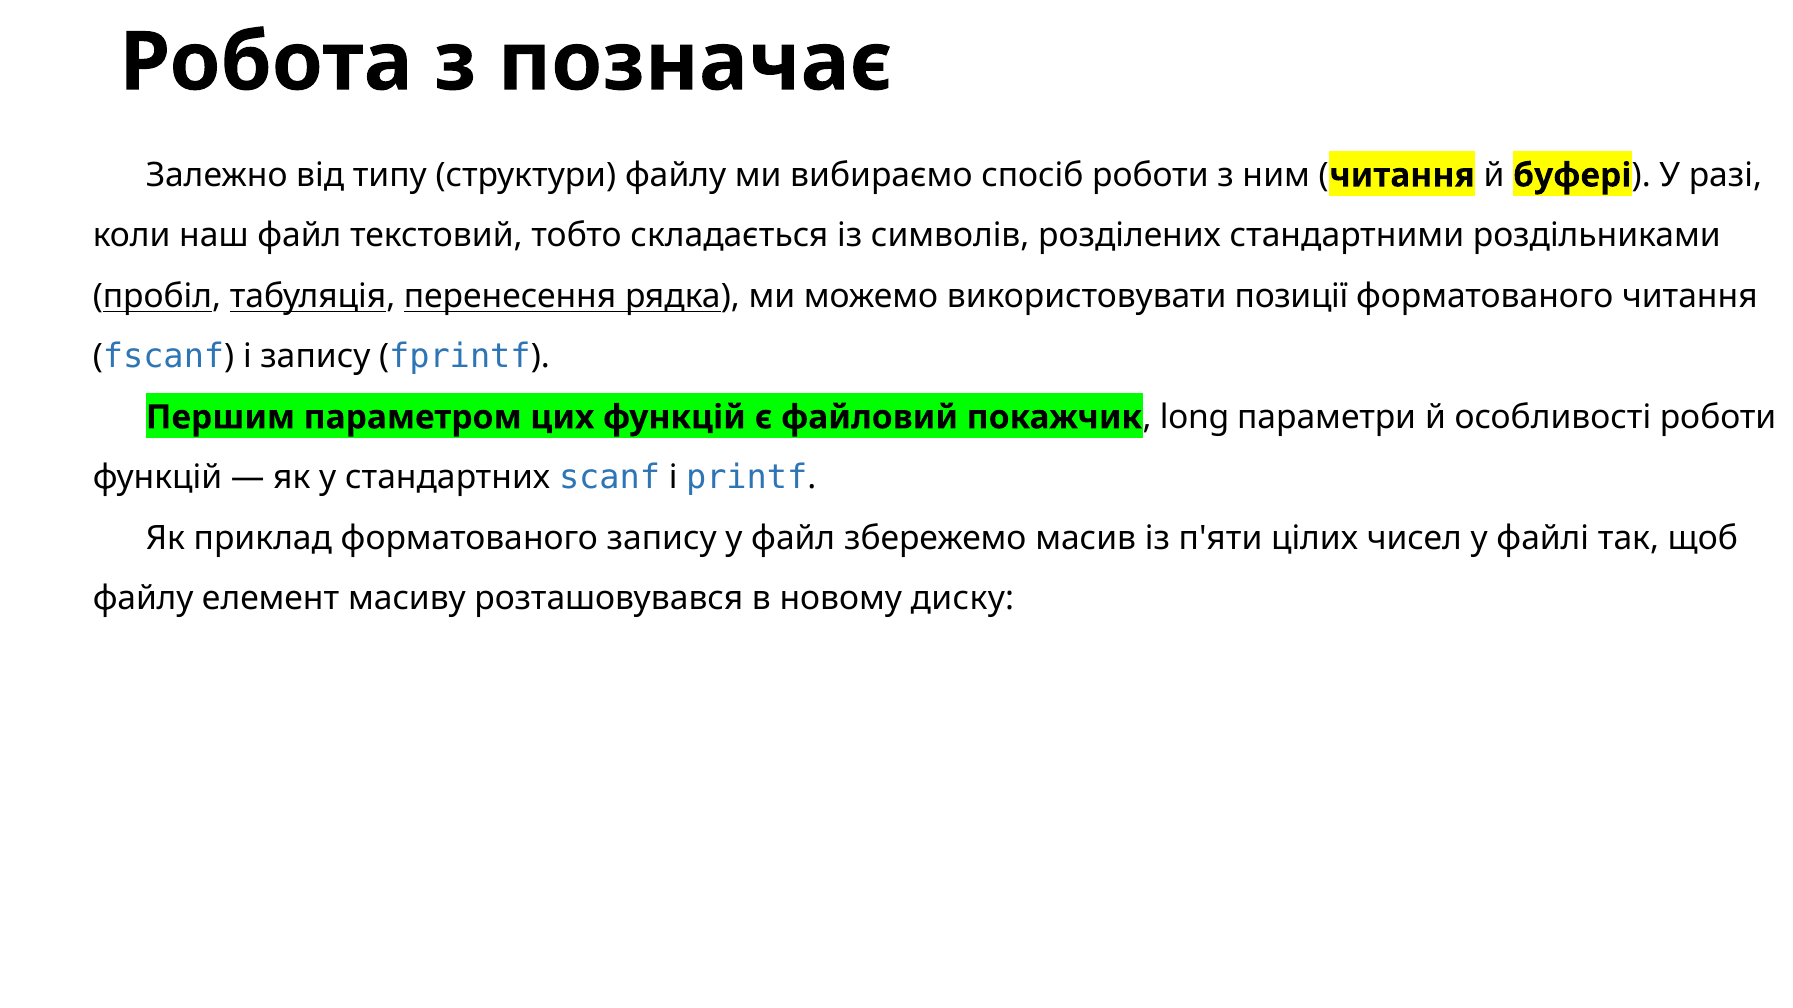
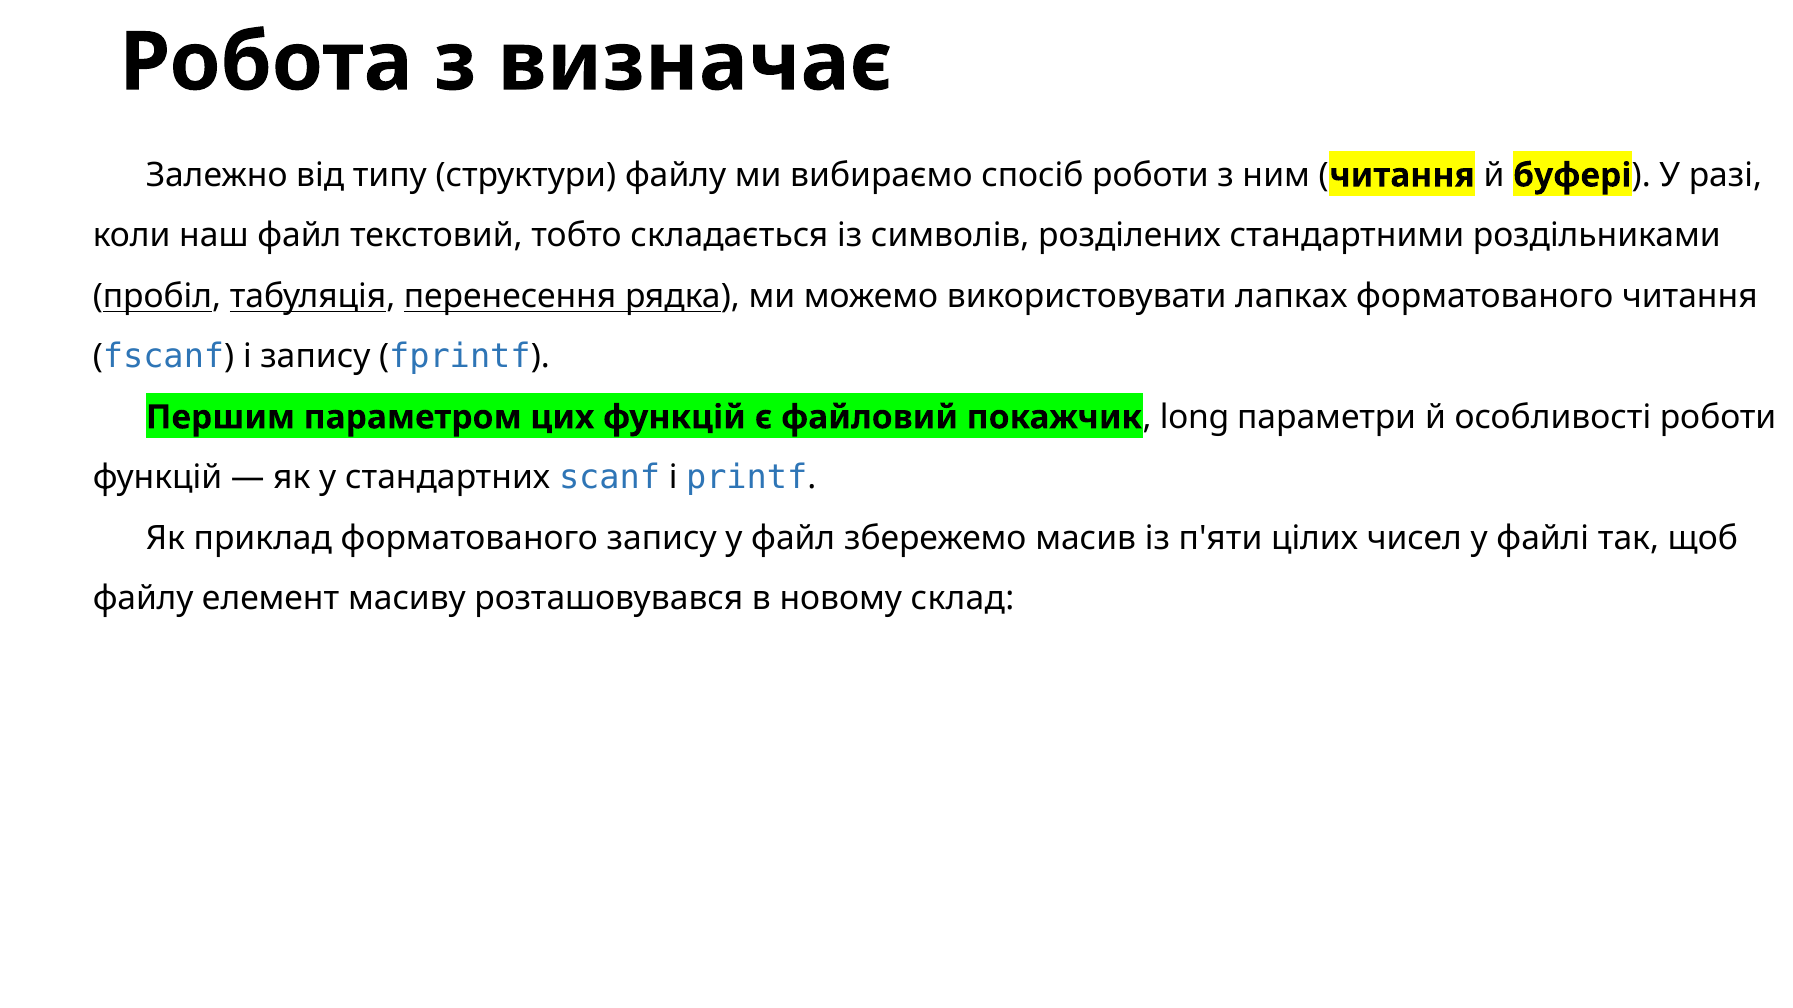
позначає: позначає -> визначає (695, 63)
позиції: позиції -> лапках (1291, 297)
диску: диску -> склад (963, 599)
